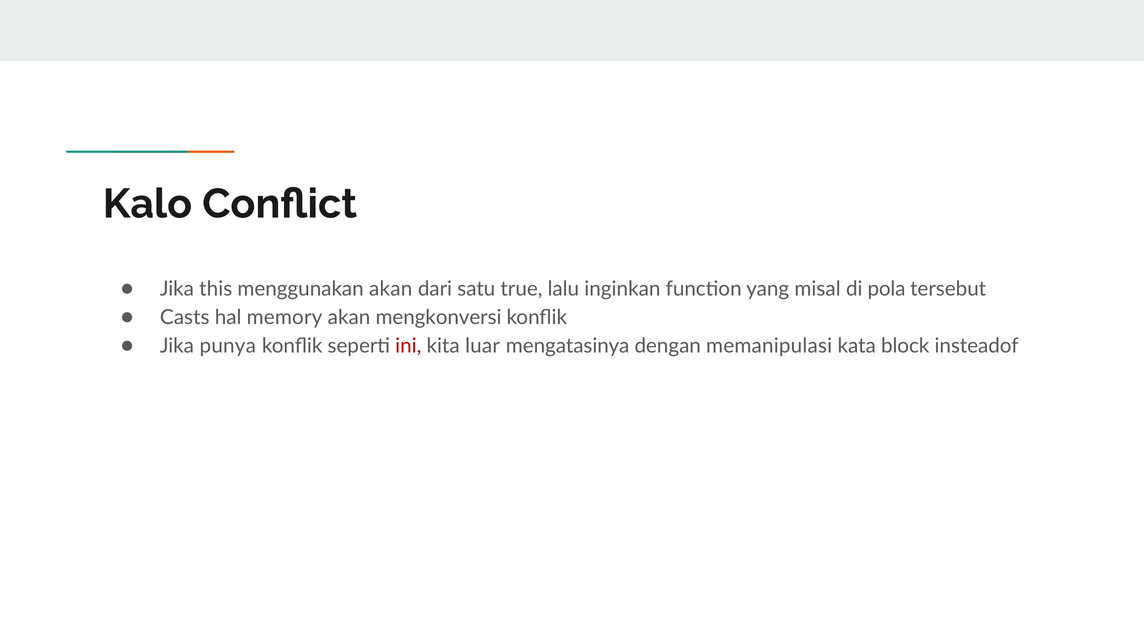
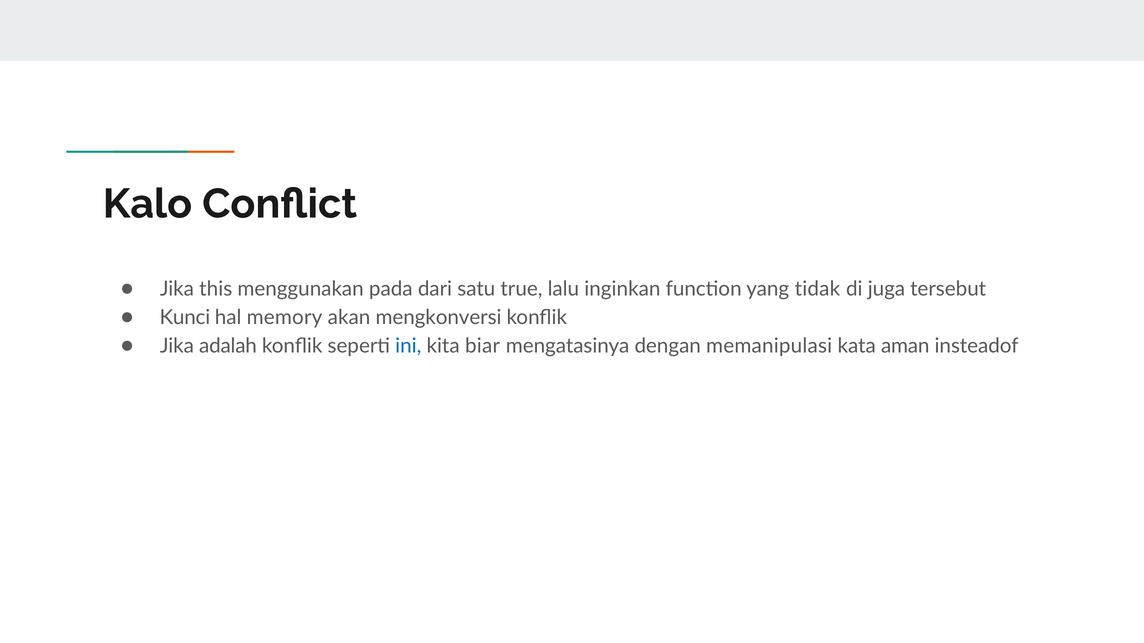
menggunakan akan: akan -> pada (391, 289)
misal: misal -> tidak (817, 289)
pola: pola -> juga (886, 289)
Casts: Casts -> Kunci (185, 318)
punya: punya -> adalah (228, 346)
ini colour: red -> blue (408, 346)
luar: luar -> biar (483, 346)
block: block -> aman (905, 346)
